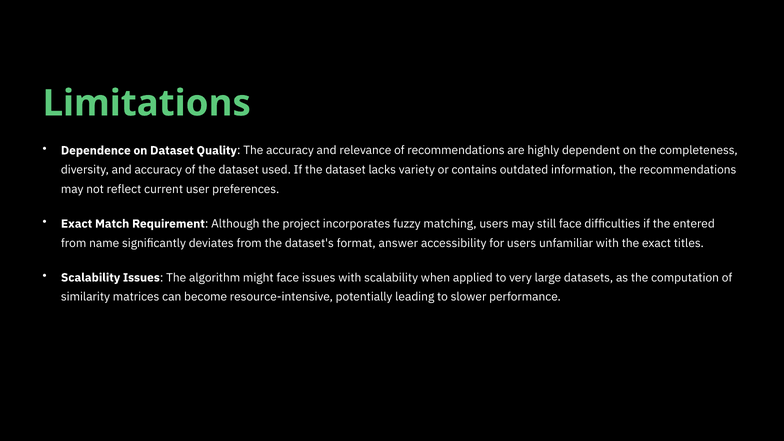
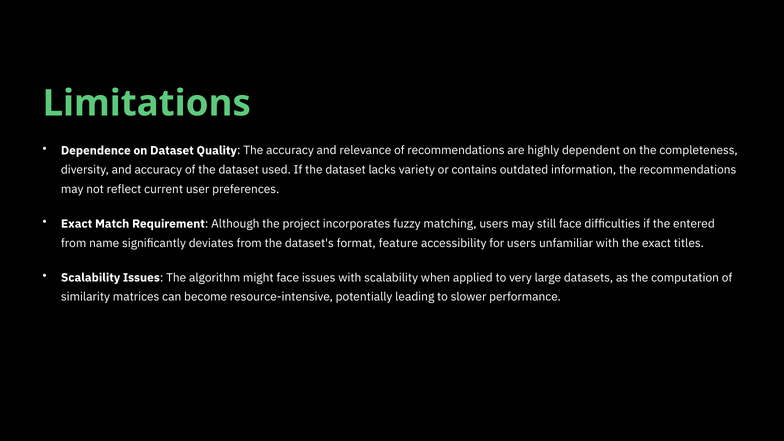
answer: answer -> feature (398, 243)
